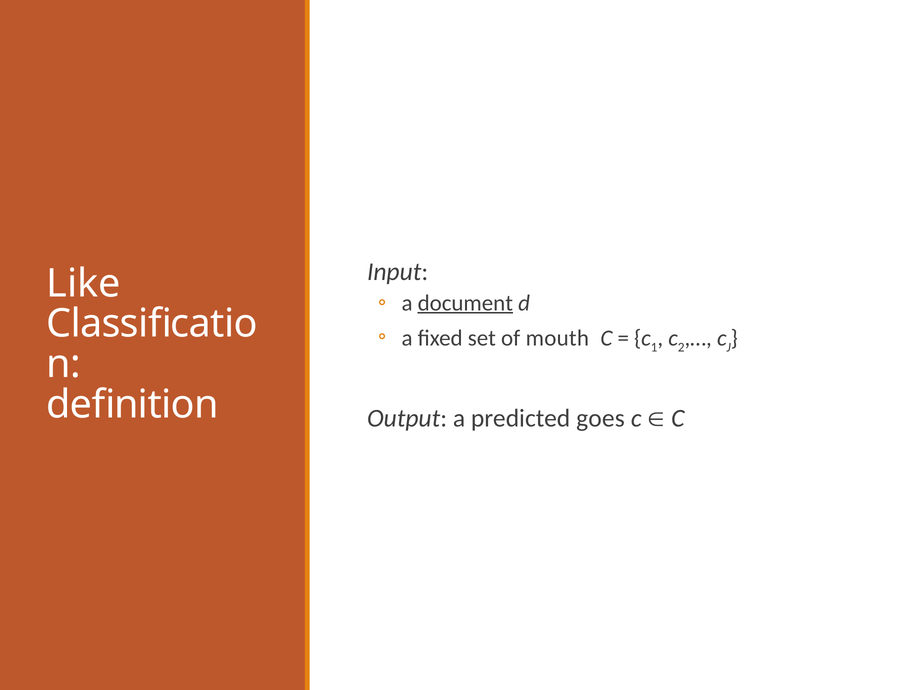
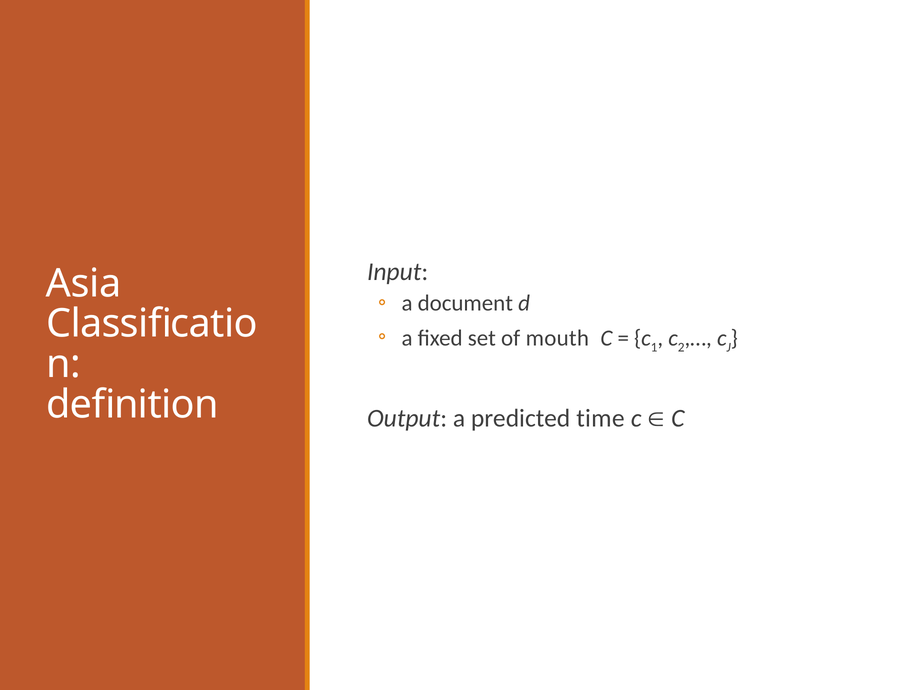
Like: Like -> Asia (84, 283)
document underline: present -> none (465, 303)
goes: goes -> time (600, 418)
